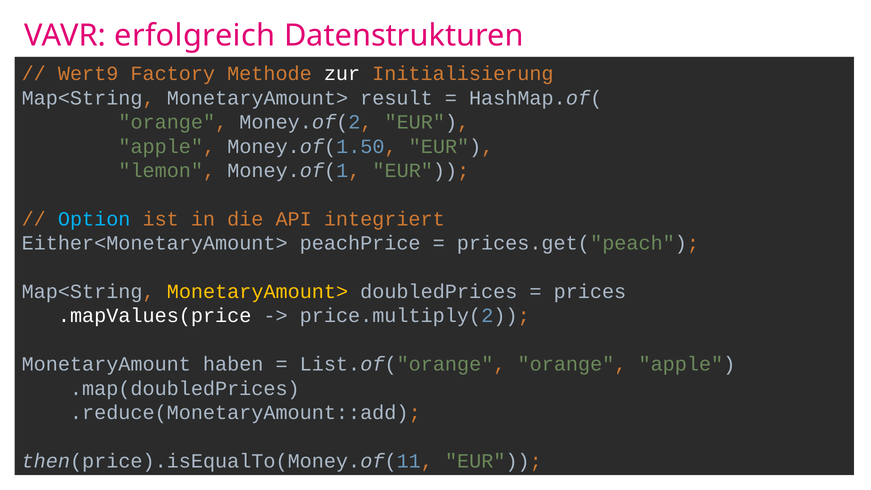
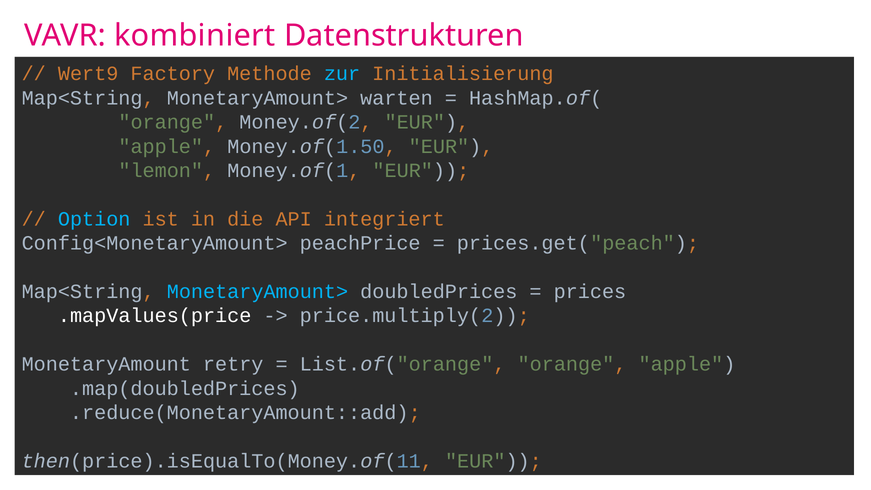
erfolgreich: erfolgreich -> kombiniert (195, 35)
zur colour: white -> light blue (342, 74)
result: result -> warten (397, 98)
Either<MonetaryAmount>: Either<MonetaryAmount> -> Config<MonetaryAmount> (155, 243)
MonetaryAmount> colour: yellow -> light blue (257, 291)
haben: haben -> retry (233, 364)
